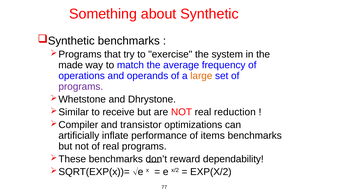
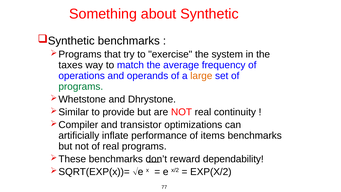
made: made -> taxes (71, 65)
programs colour: purple -> green (81, 87)
receive: receive -> provide (119, 112)
reduction: reduction -> continuity (235, 112)
